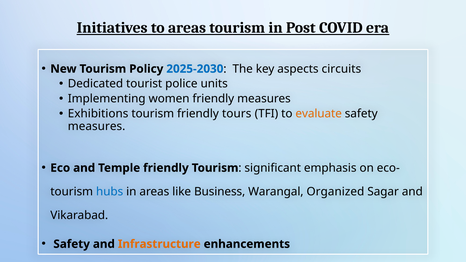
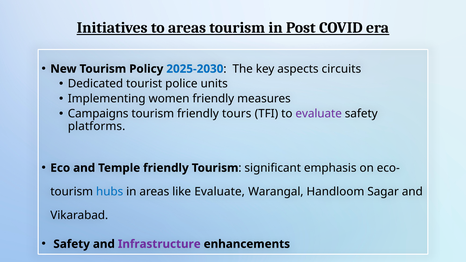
Exhibitions: Exhibitions -> Campaigns (98, 114)
evaluate colour: orange -> purple (319, 114)
measures: measures -> platforms (97, 126)
like Business: Business -> Evaluate (220, 192)
Organized: Organized -> Handloom (335, 192)
Infrastructure colour: orange -> purple (159, 244)
